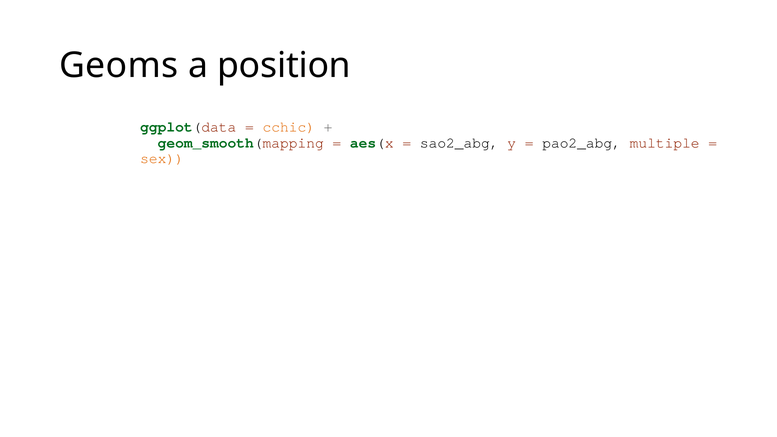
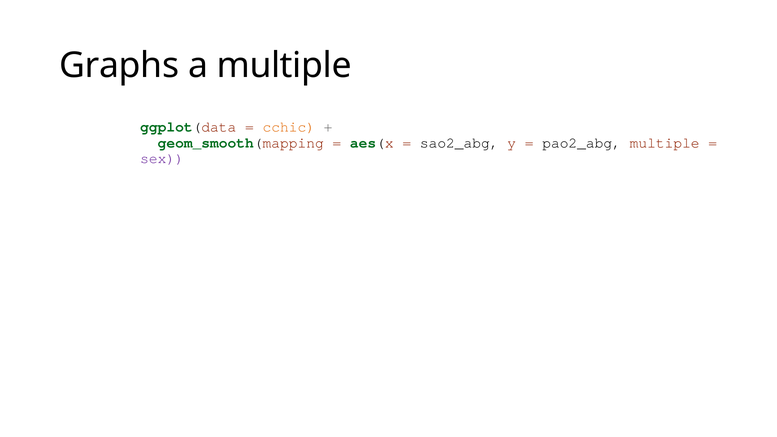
Geoms: Geoms -> Graphs (119, 65)
a position: position -> multiple (284, 65)
sex colour: orange -> purple (162, 159)
